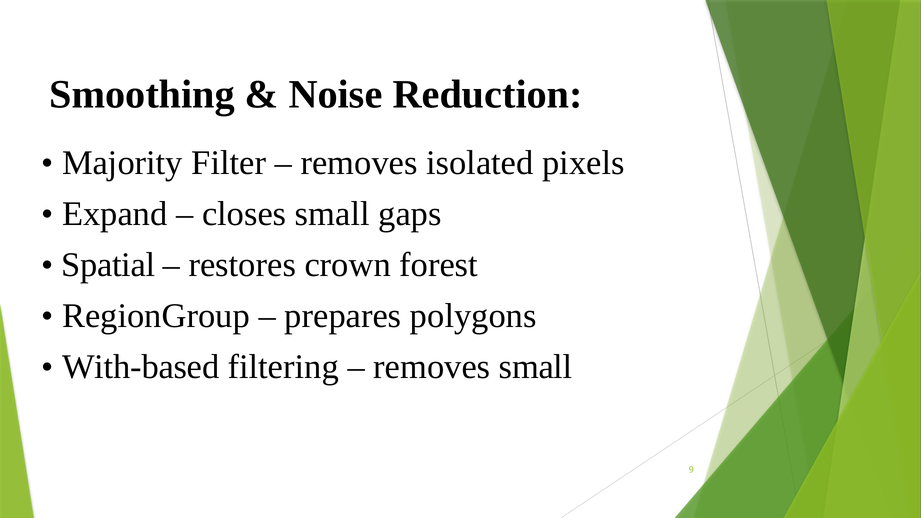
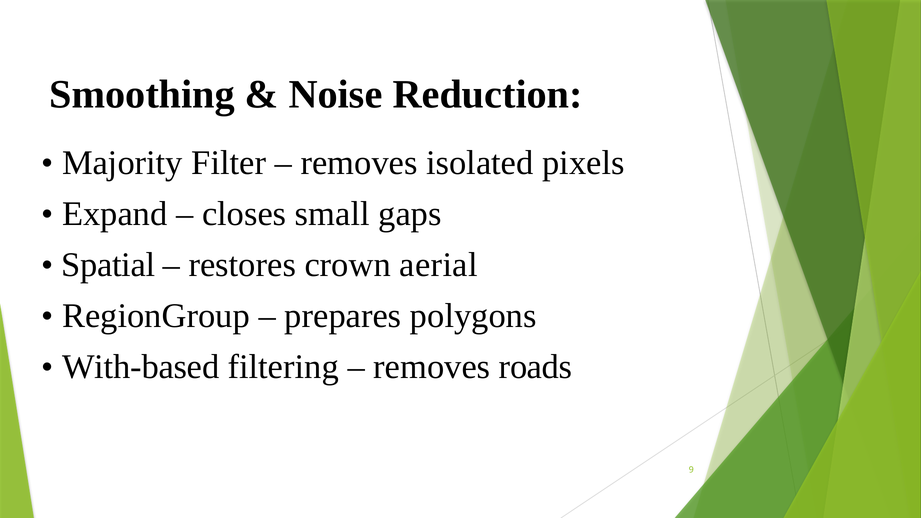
forest: forest -> aerial (439, 265)
removes small: small -> roads (536, 367)
